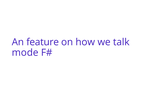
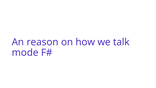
feature: feature -> reason (43, 42)
